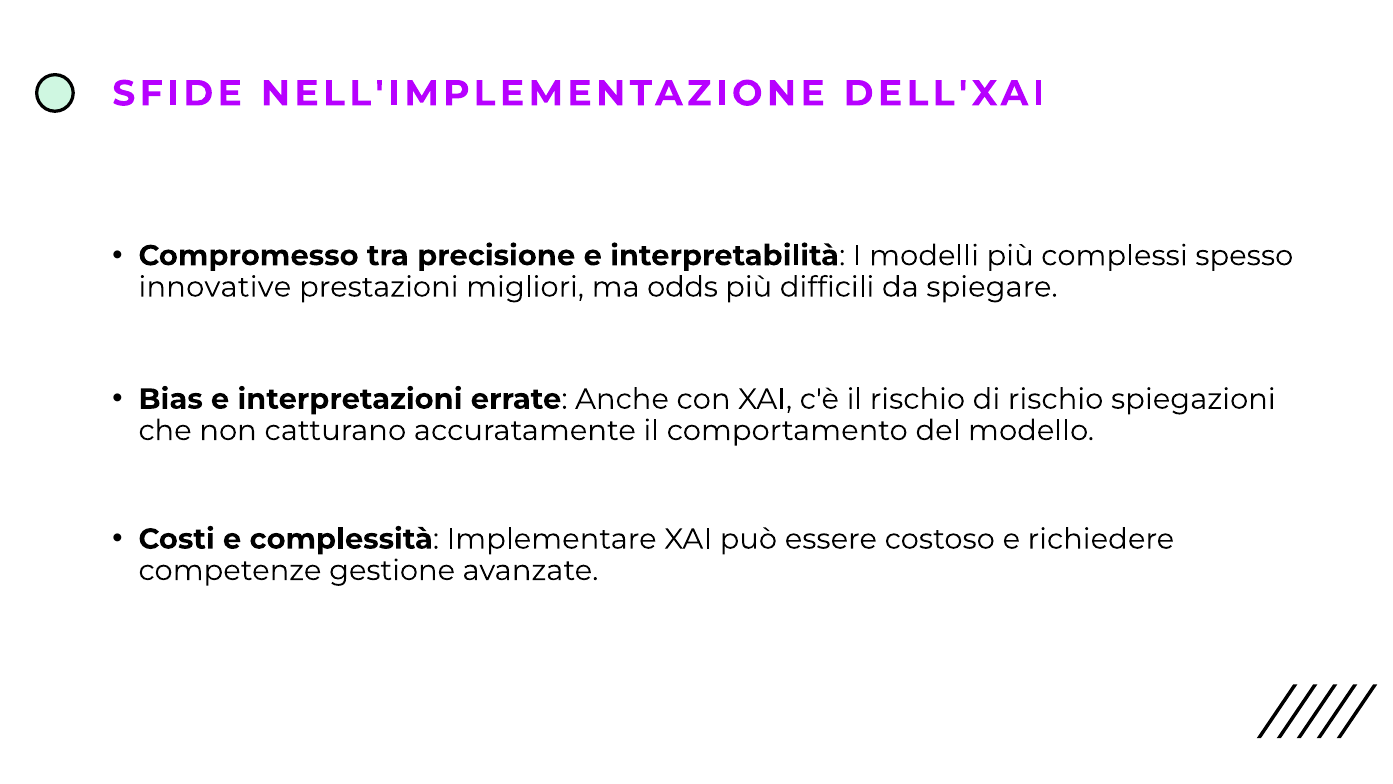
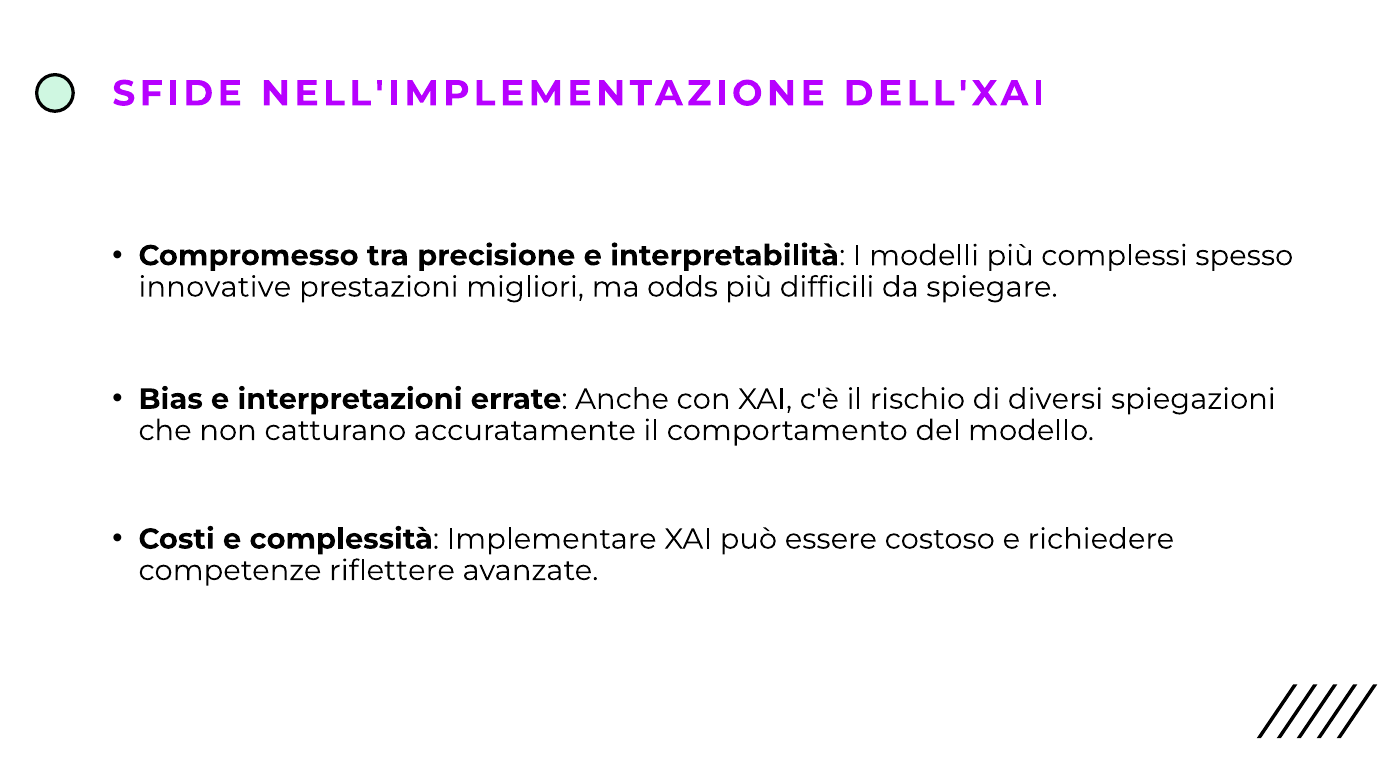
di rischio: rischio -> diversi (1056, 399)
gestione: gestione -> riflettere (392, 570)
